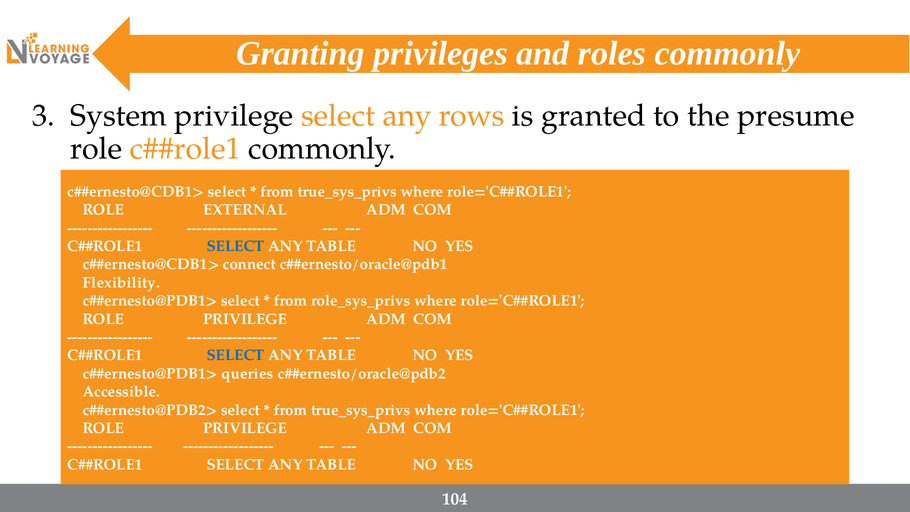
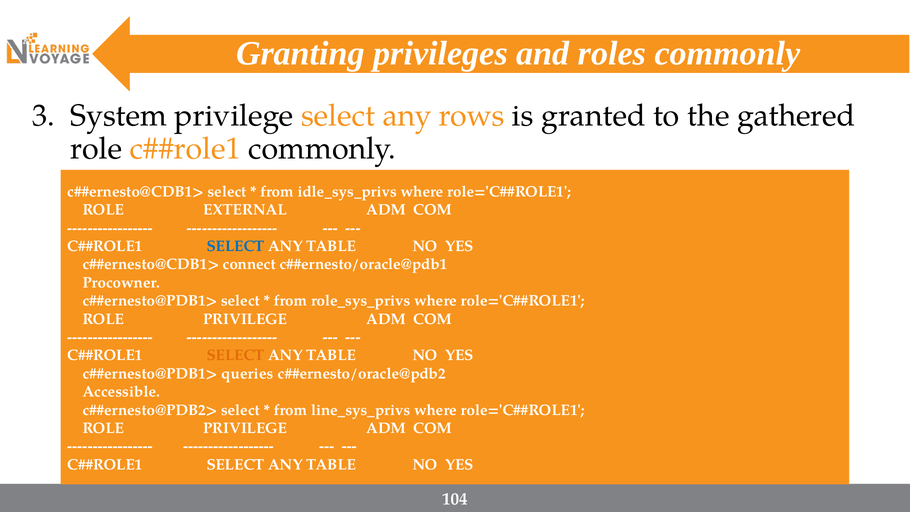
presume: presume -> gathered (796, 116)
true_sys_privs: true_sys_privs -> idle_sys_privs (347, 192)
Flexibility: Flexibility -> Procowner (121, 283)
SELECT colour: blue -> orange (236, 355)
true_sys_privs: true_sys_privs -> line_sys_privs (361, 410)
